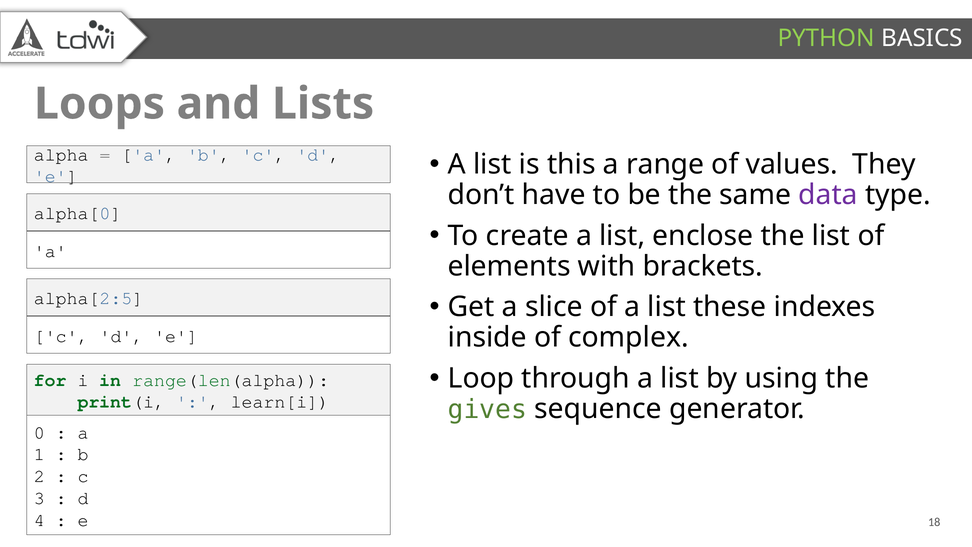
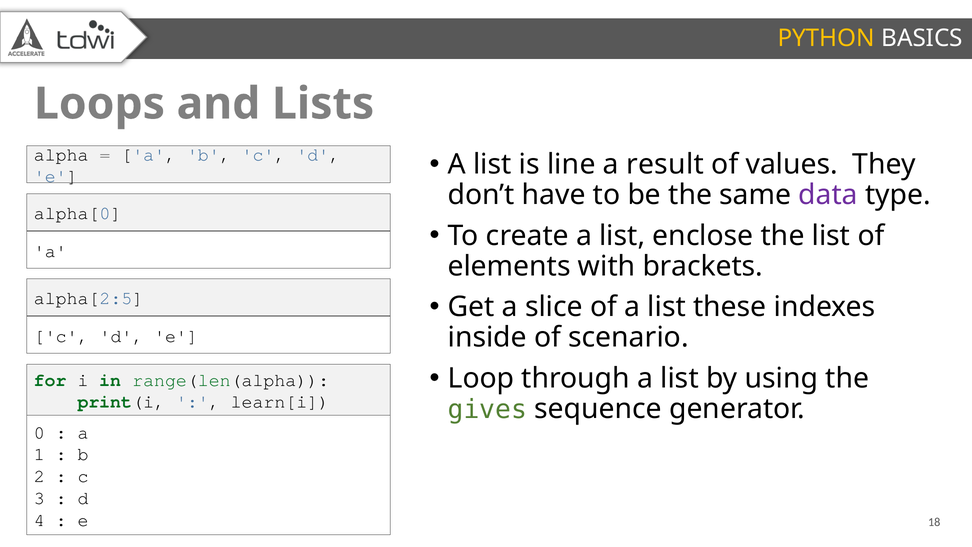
PYTHON colour: light green -> yellow (826, 38)
this: this -> line (571, 164)
range: range -> result (665, 164)
complex: complex -> scenario (628, 337)
